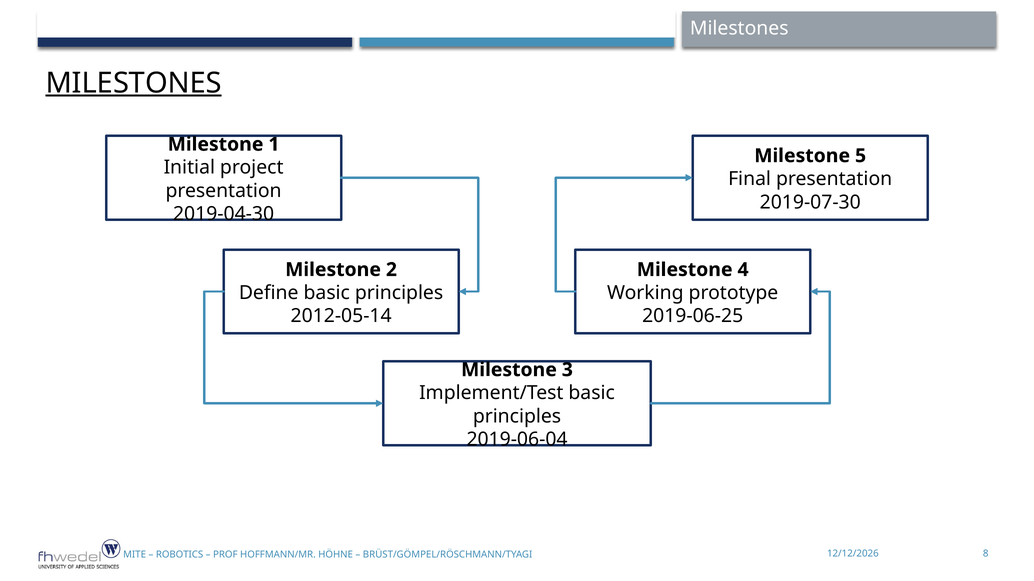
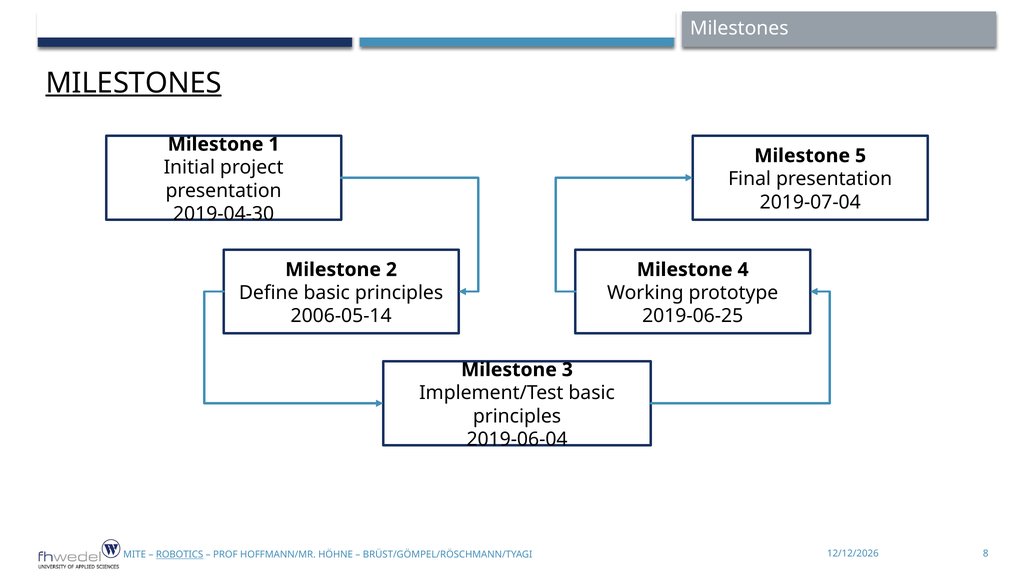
2019-07-30: 2019-07-30 -> 2019-07-04 (810, 202)
2012-05-14: 2012-05-14 -> 2006-05-14 (341, 316)
ROBOTICS underline: none -> present (180, 555)
